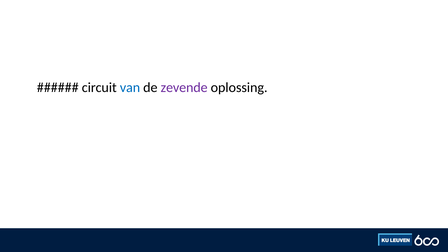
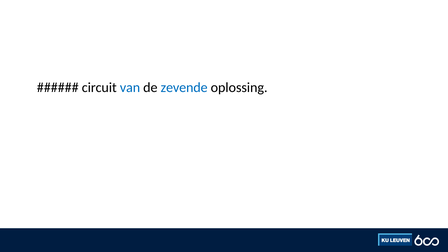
zevende colour: purple -> blue (184, 88)
